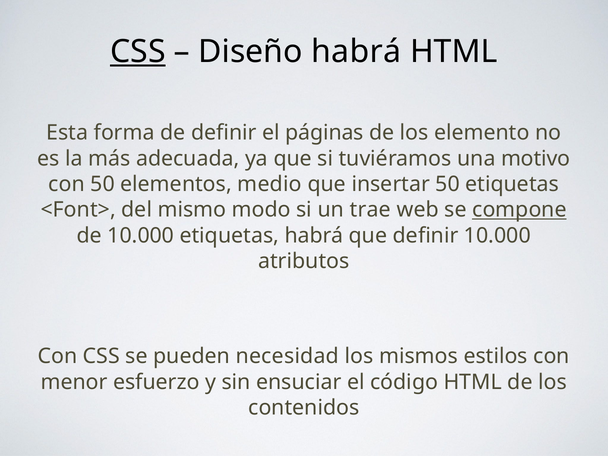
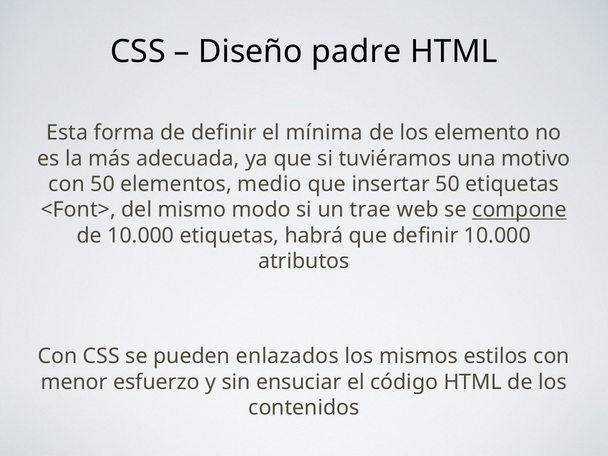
CSS underline: present -> none (138, 52)
Diseño habrá: habrá -> padre (356, 52)
páginas: páginas -> mínima (324, 133)
necesidad: necesidad -> enlazados (287, 356)
